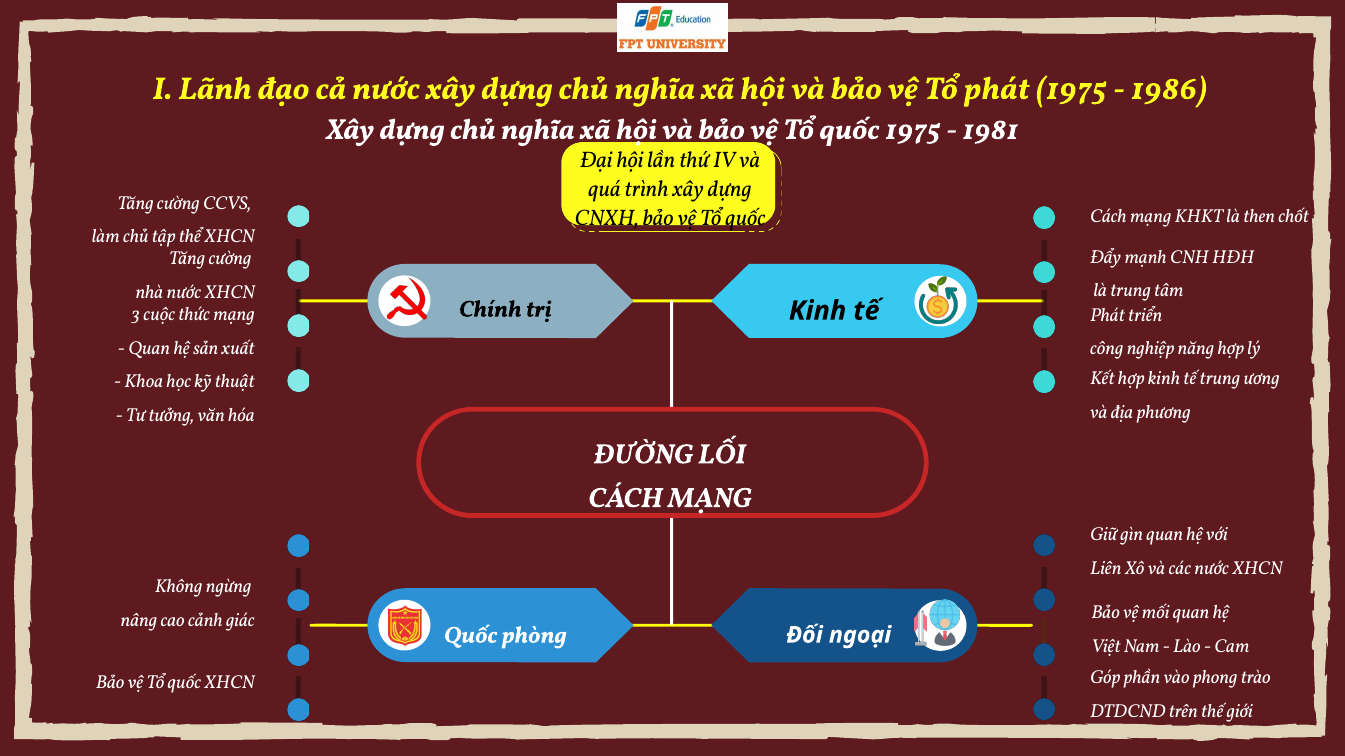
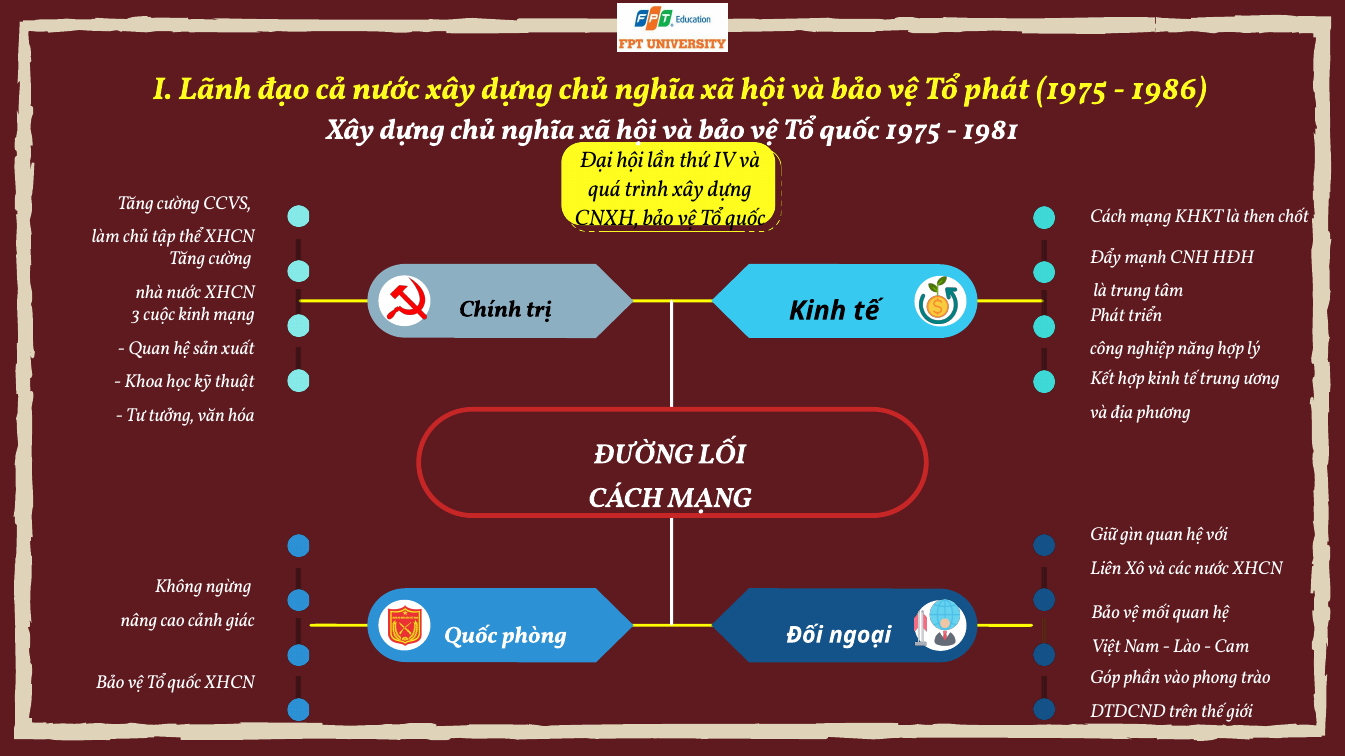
cuộc thức: thức -> kinh (194, 314)
